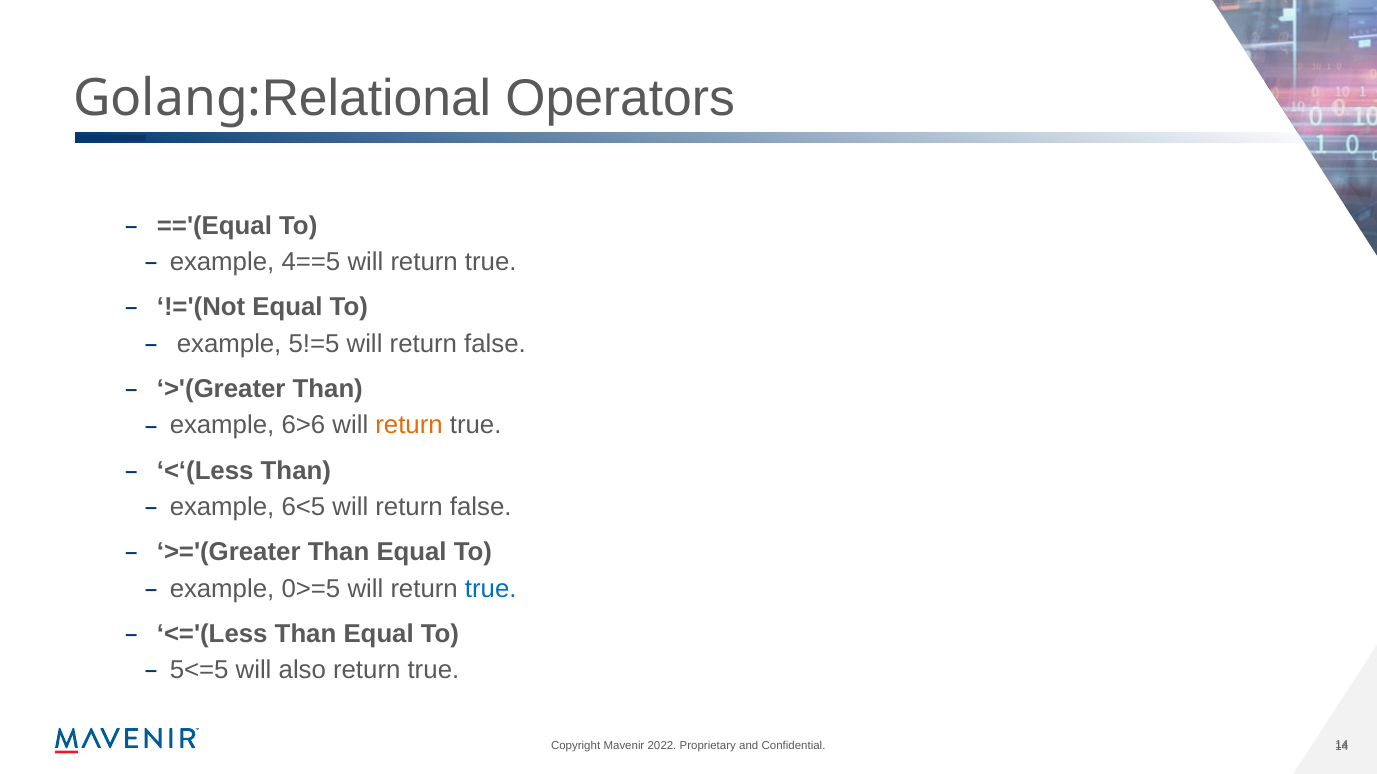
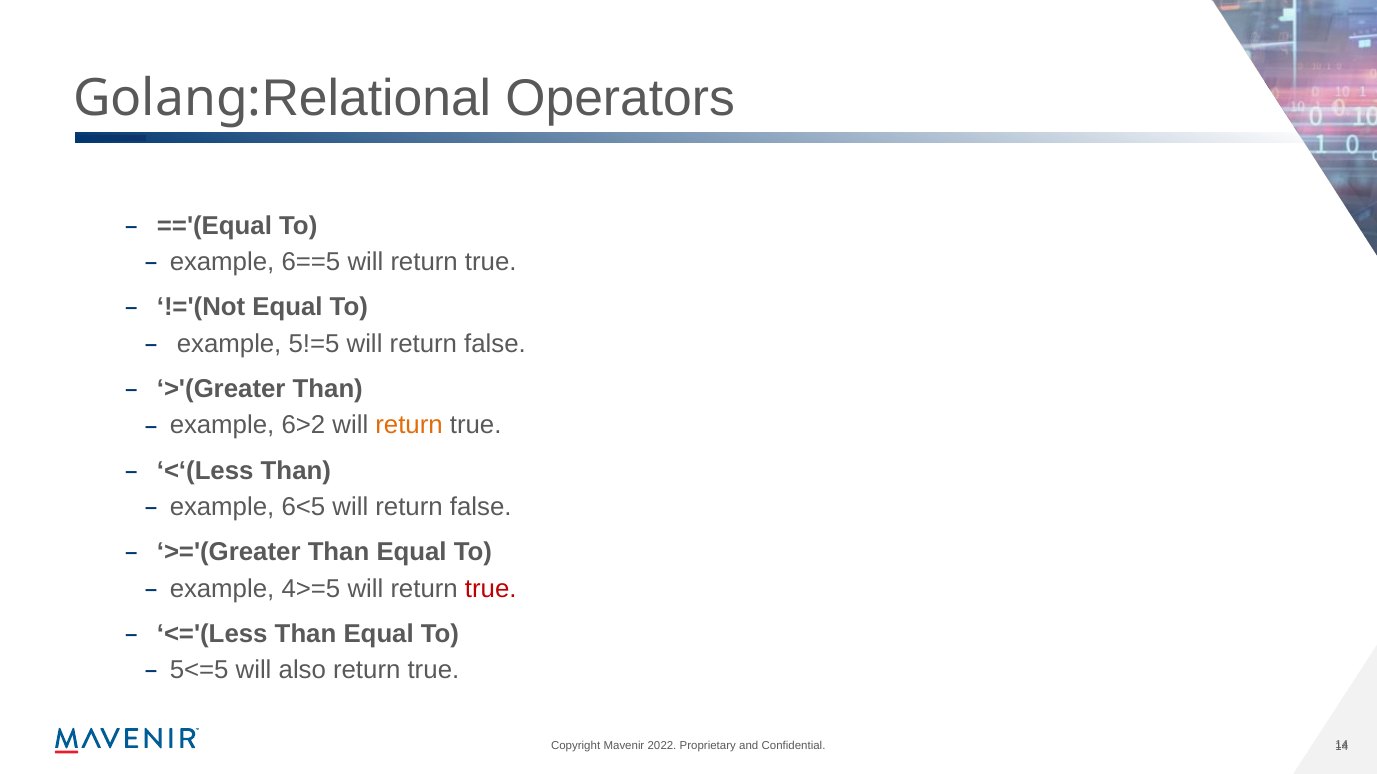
4==5: 4==5 -> 6==5 (311, 263)
6>6: 6>6 -> 6>2 (303, 426)
0>=5: 0>=5 -> 4>=5 (311, 589)
true colour: blue -> red (491, 589)
